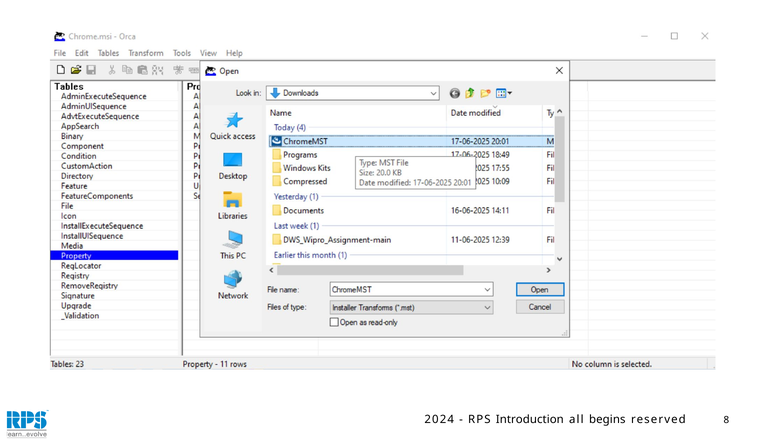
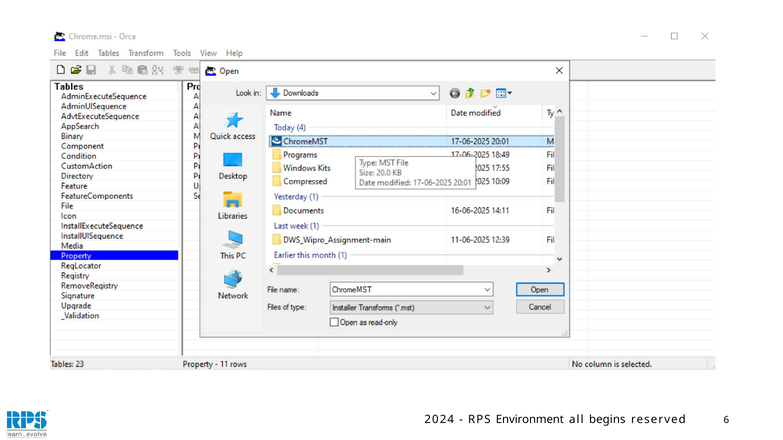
Introduction: Introduction -> Environment (530, 420)
8: 8 -> 6 (726, 421)
